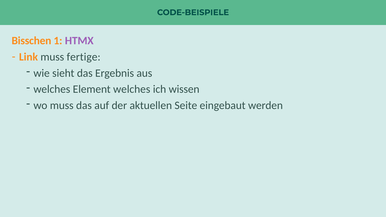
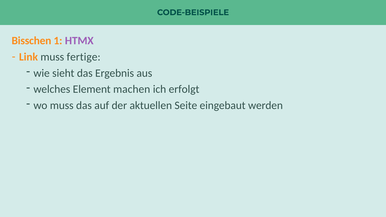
Element welches: welches -> machen (132, 89)
wissen: wissen -> erfolgt (184, 89)
